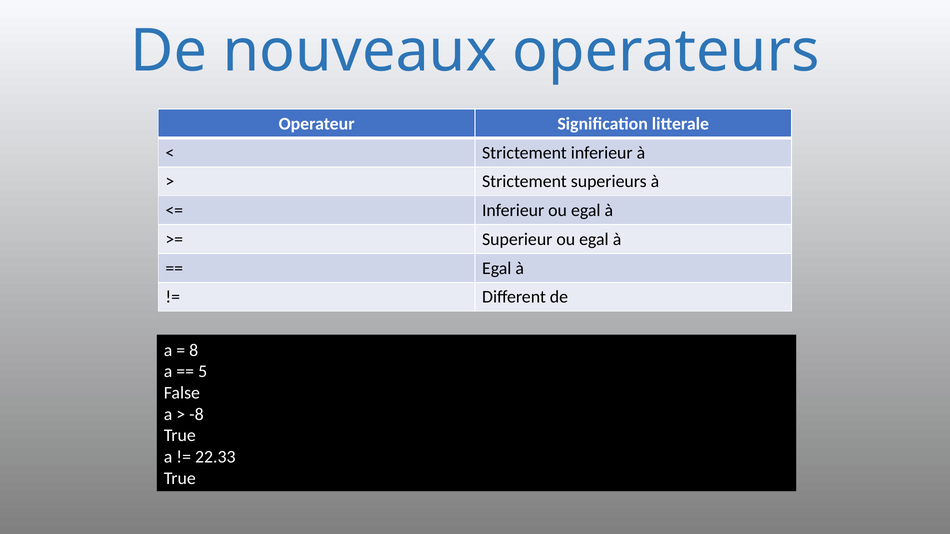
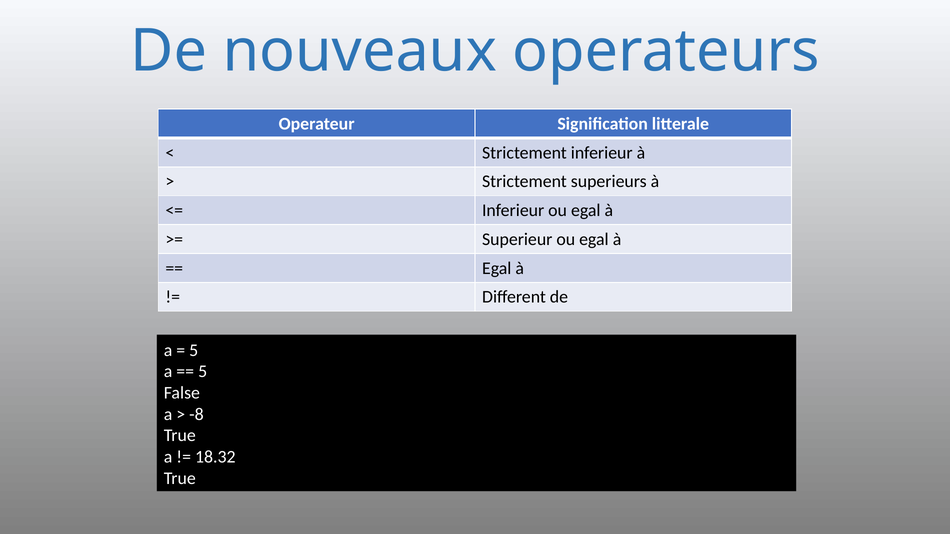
8: 8 -> 5 (194, 350)
22.33: 22.33 -> 18.32 (215, 457)
